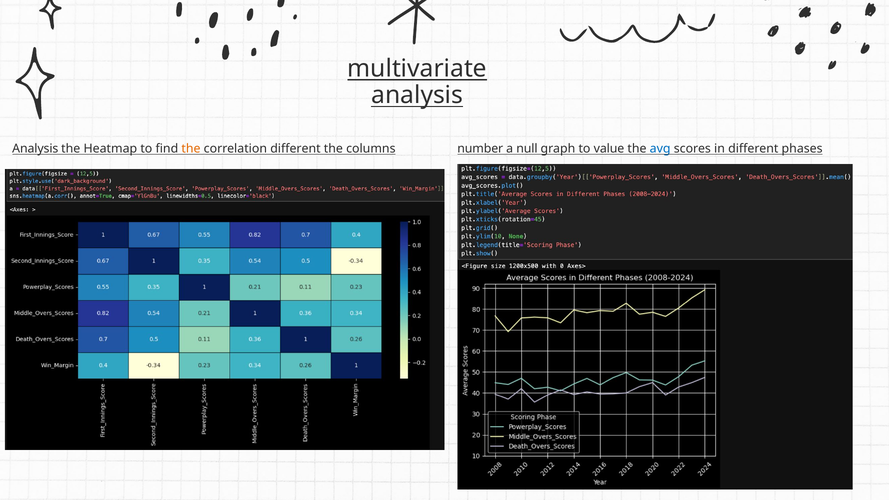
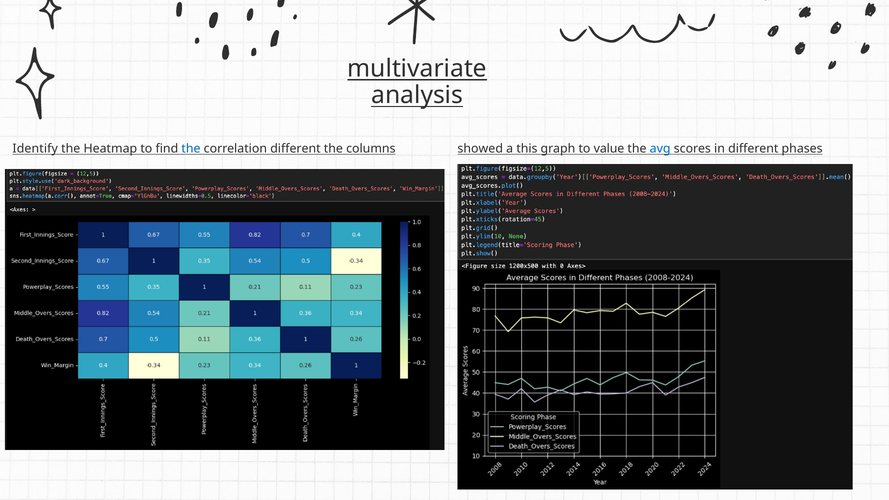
Analysis: Analysis -> Identify (35, 149)
the colour: orange -> blue (191, 149)
number: number -> showed (480, 149)
null: null -> this (527, 149)
